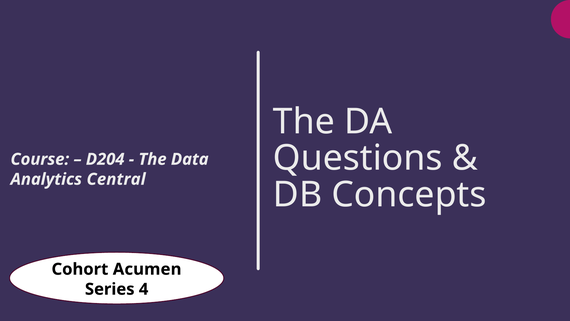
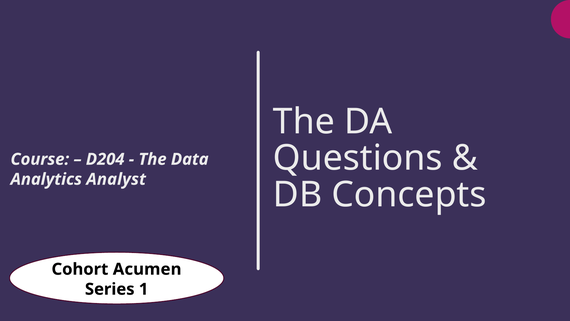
Central: Central -> Analyst (116, 179)
4: 4 -> 1 (144, 289)
